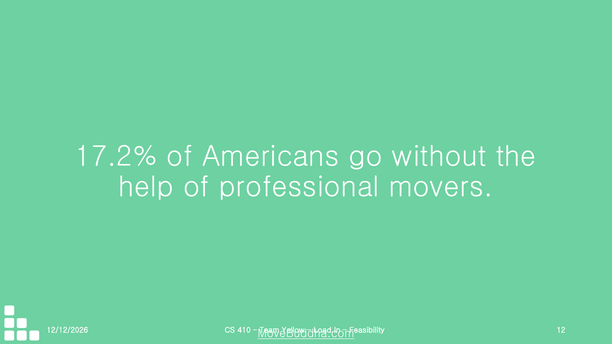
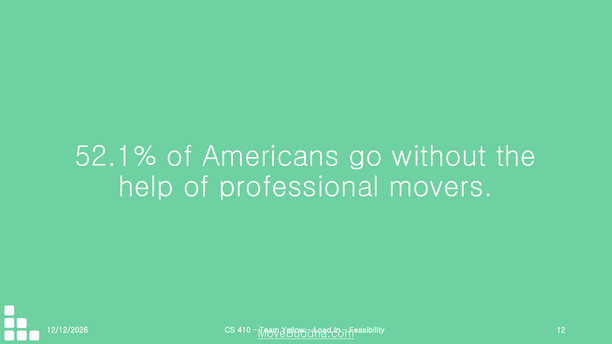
17.2%: 17.2% -> 52.1% (116, 157)
